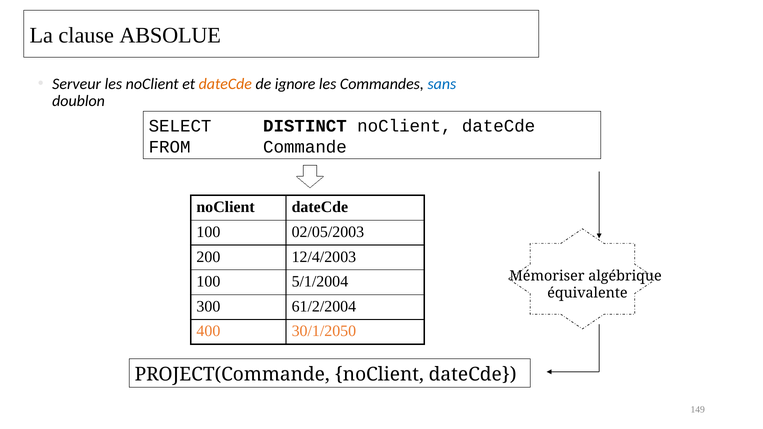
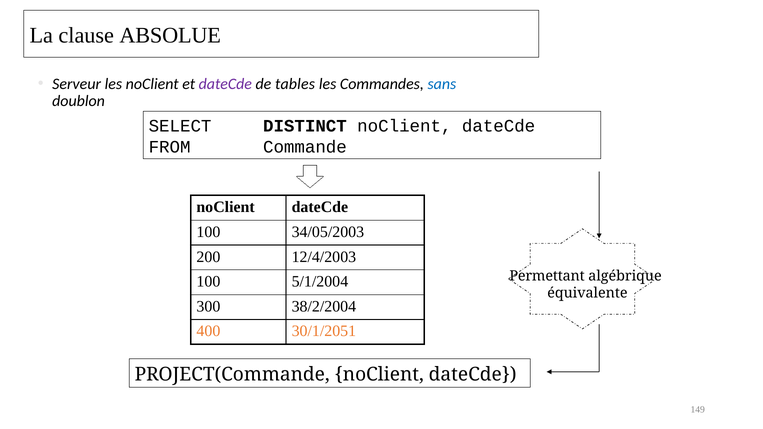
dateCde colour: orange -> purple (225, 84)
ignore: ignore -> tables (295, 84)
02/05/2003: 02/05/2003 -> 34/05/2003 (328, 232)
Mémoriser: Mémoriser -> Permettant (547, 276)
61/2/2004: 61/2/2004 -> 38/2/2004 (324, 307)
30/1/2050: 30/1/2050 -> 30/1/2051 (324, 331)
